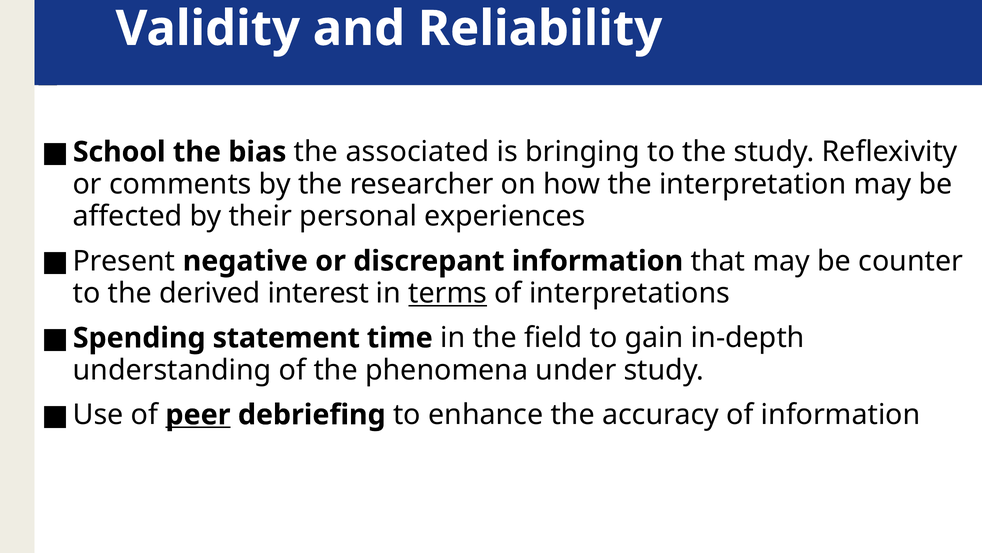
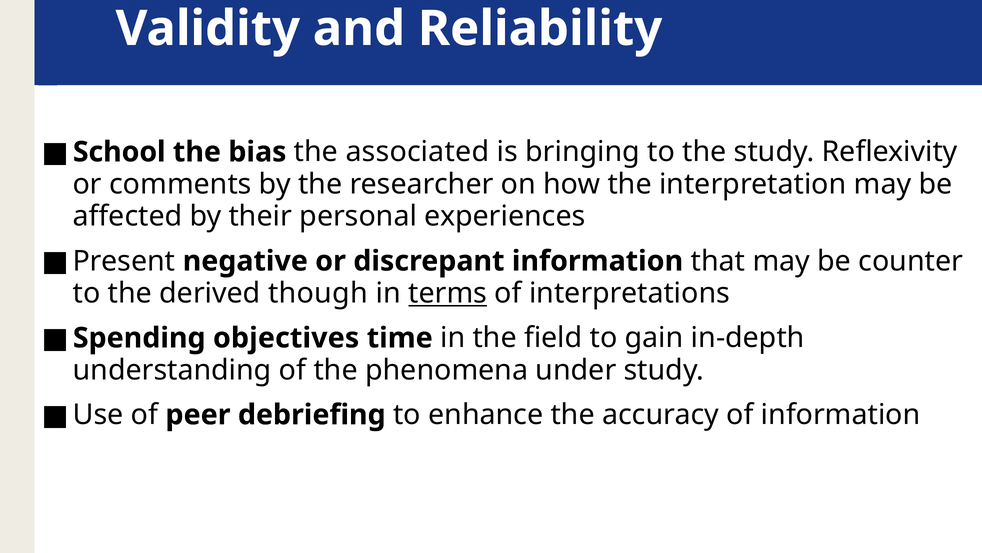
interest: interest -> though (318, 293)
statement: statement -> objectives (286, 338)
peer underline: present -> none (198, 414)
